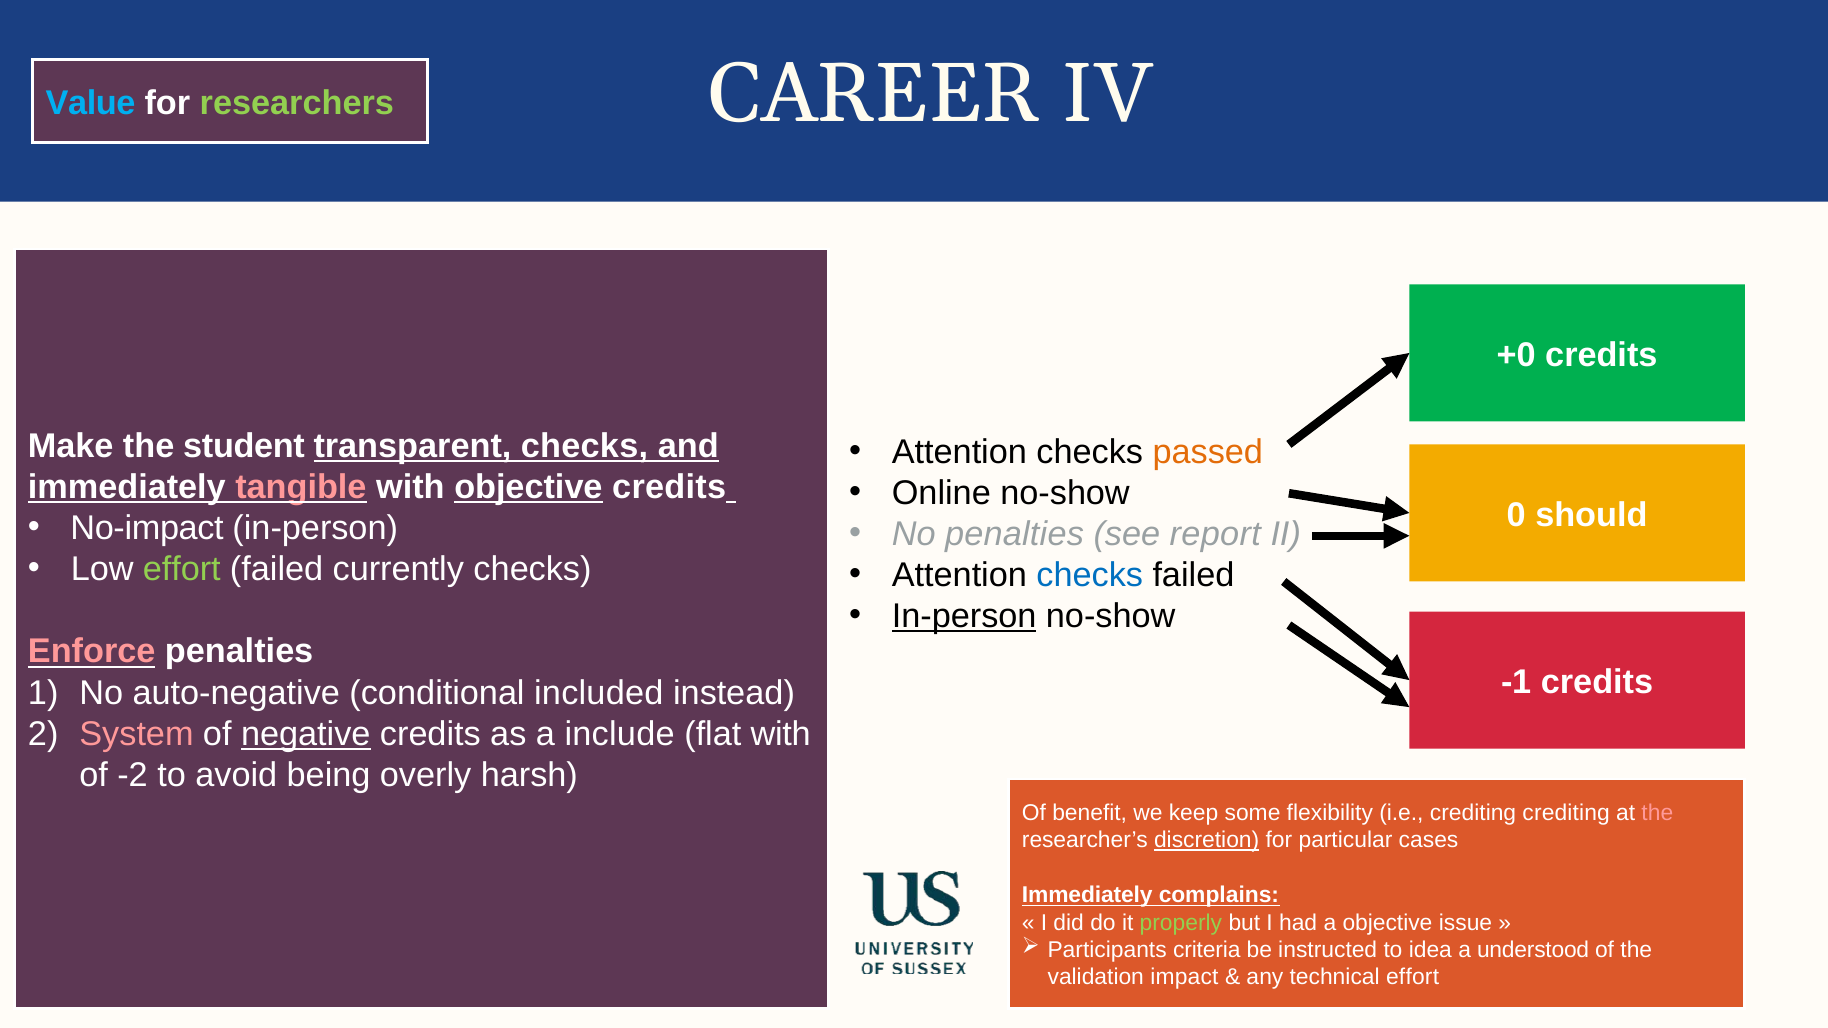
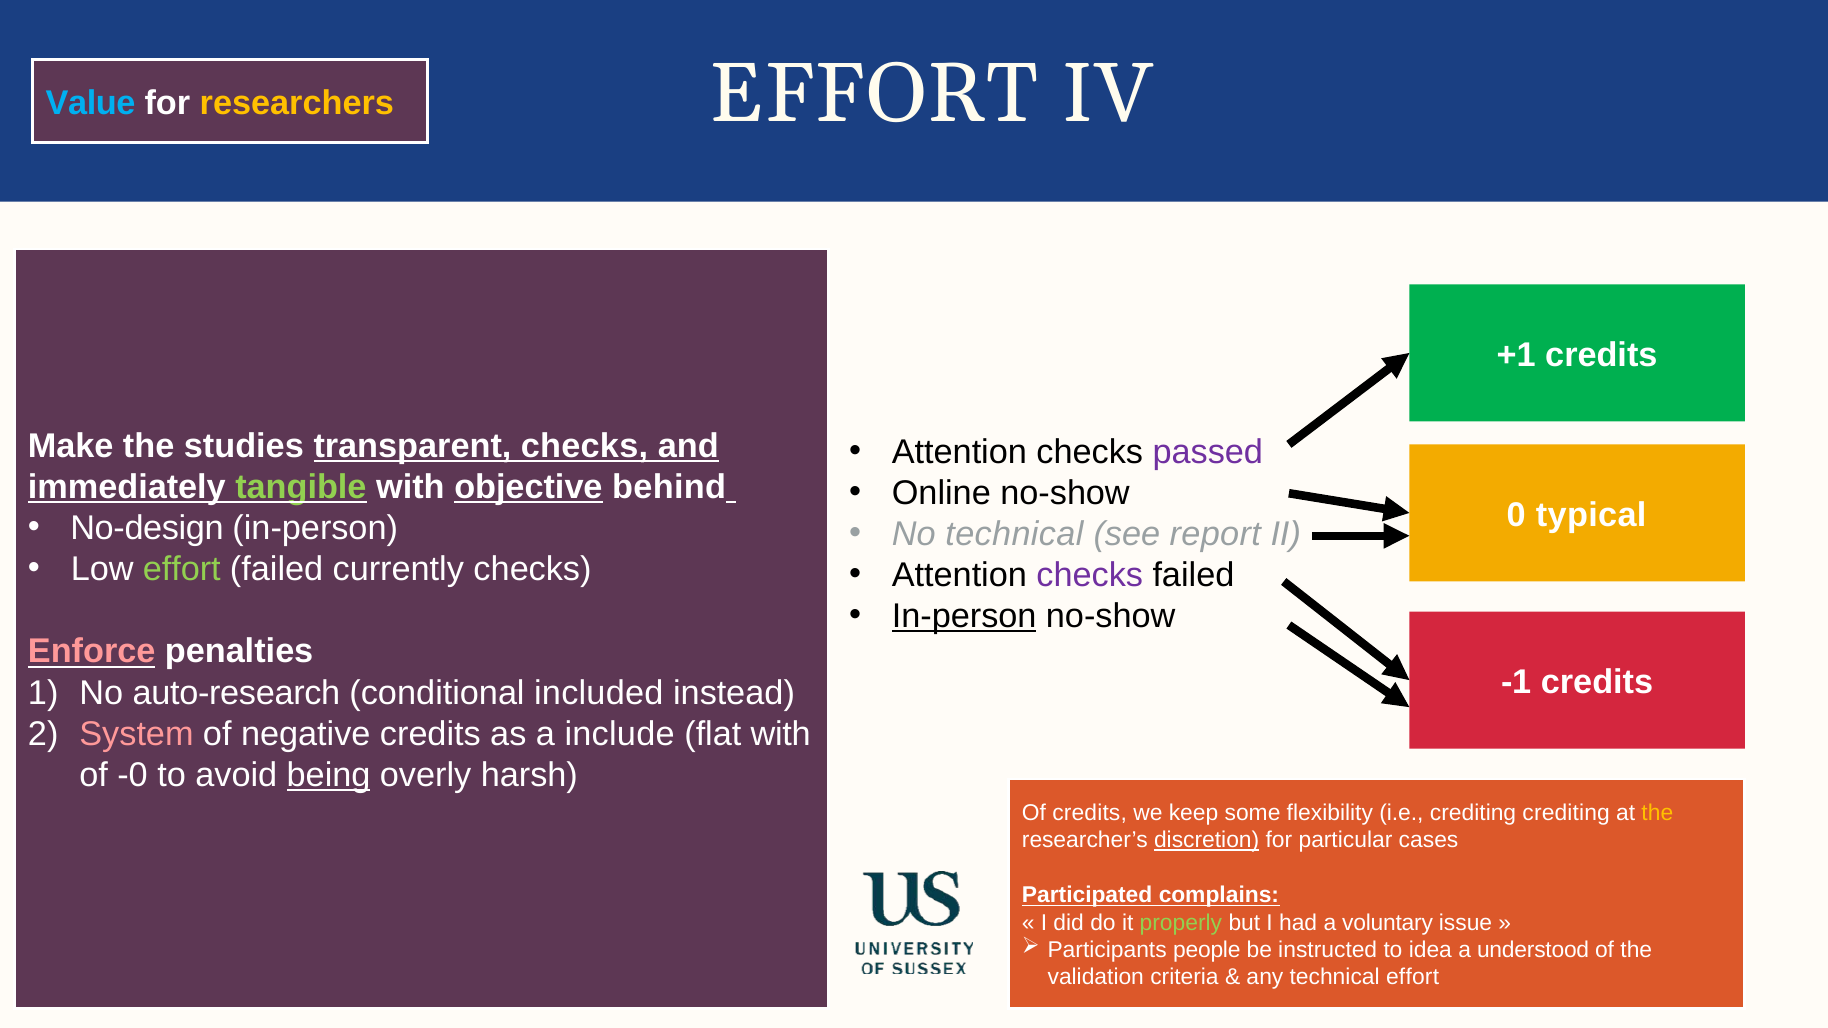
CAREER: CAREER -> EFFORT (874, 94)
researchers colour: light green -> yellow (297, 103)
+0: +0 -> +1 (1516, 355)
student: student -> studies (244, 446)
passed colour: orange -> purple (1208, 452)
tangible colour: pink -> light green (301, 487)
objective credits: credits -> behind (669, 487)
should: should -> typical (1591, 515)
No-impact: No-impact -> No-design (147, 528)
No penalties: penalties -> technical (1014, 534)
checks colour: blue -> purple (1090, 575)
auto-negative: auto-negative -> auto-research (236, 693)
negative underline: present -> none (306, 734)
-2: -2 -> -0 (133, 775)
being underline: none -> present (329, 775)
Of benefit: benefit -> credits (1090, 813)
the colour: pink -> yellow (1657, 813)
Immediately: Immediately -> Participated (1087, 895)
a objective: objective -> voluntary (1388, 923)
criteria: criteria -> people (1207, 950)
impact: impact -> criteria (1184, 978)
